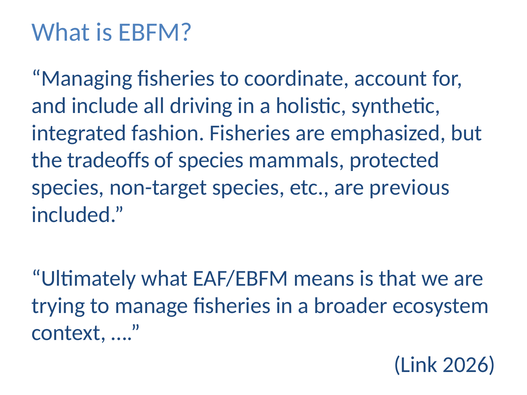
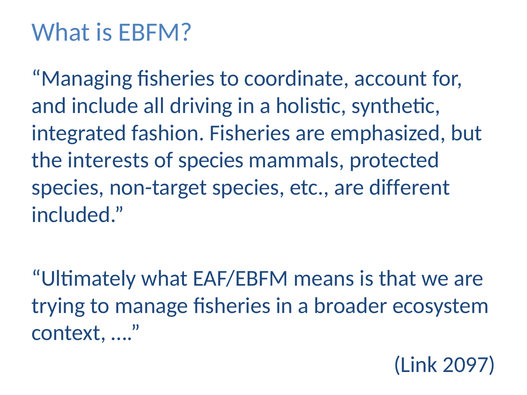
tradeoffs: tradeoffs -> interests (108, 160)
previous: previous -> different (410, 187)
2026: 2026 -> 2097 (469, 365)
